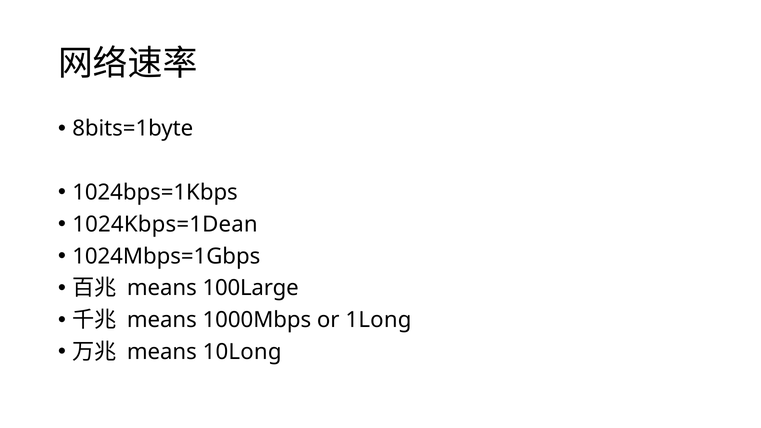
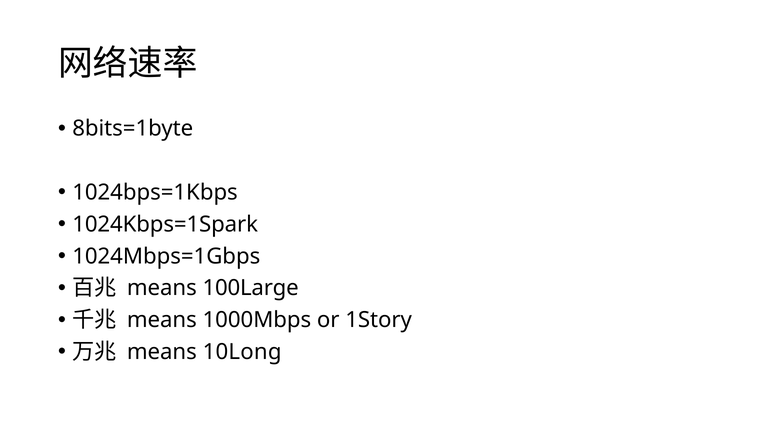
1024Kbps=1Dean: 1024Kbps=1Dean -> 1024Kbps=1Spark (165, 224)
1Long: 1Long -> 1Story (379, 320)
